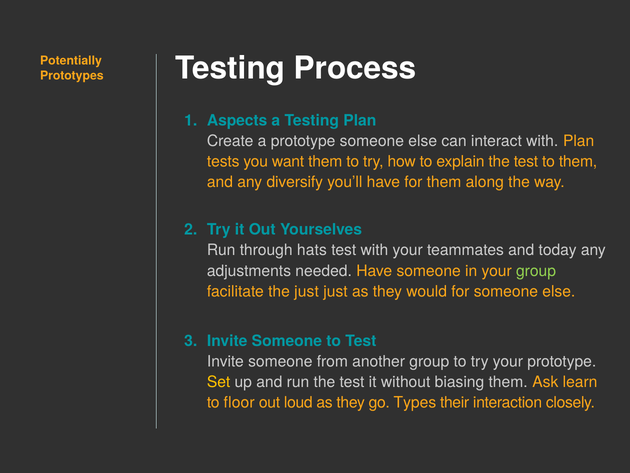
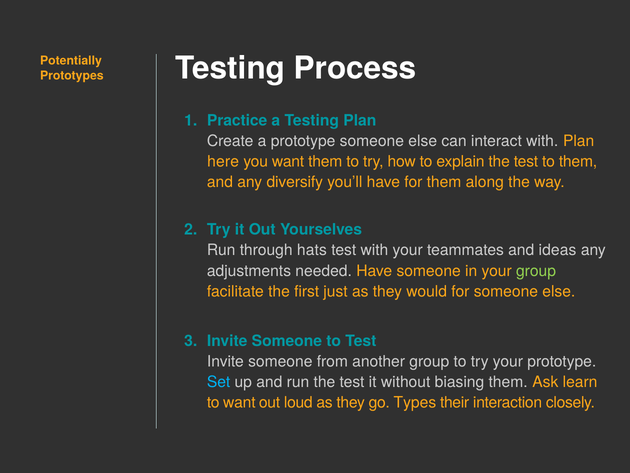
Aspects: Aspects -> Practice (237, 120)
tests: tests -> here (223, 161)
today: today -> ideas (558, 250)
the just: just -> first (307, 291)
Set colour: yellow -> light blue (219, 382)
to floor: floor -> want (239, 402)
